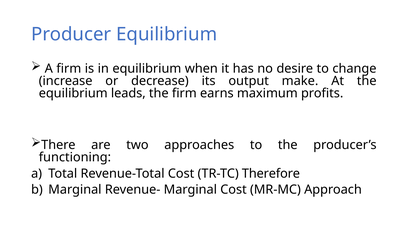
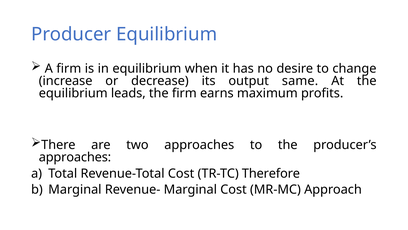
make: make -> same (300, 81)
functioning: functioning -> approaches (75, 157)
